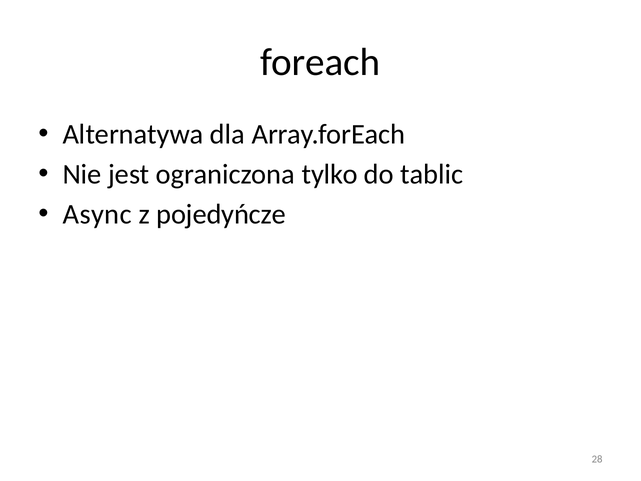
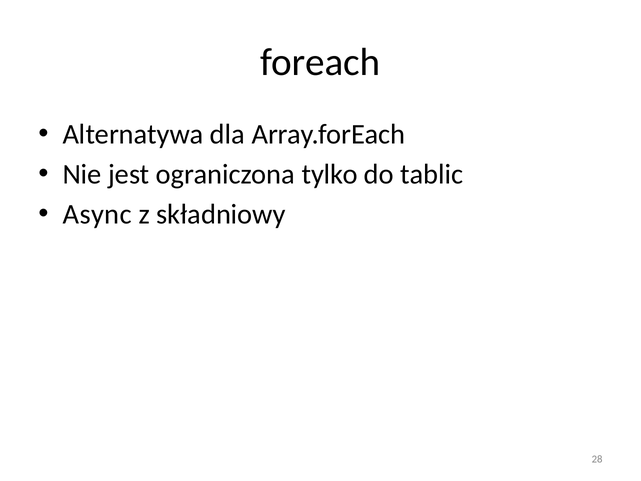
pojedyńcze: pojedyńcze -> składniowy (221, 214)
